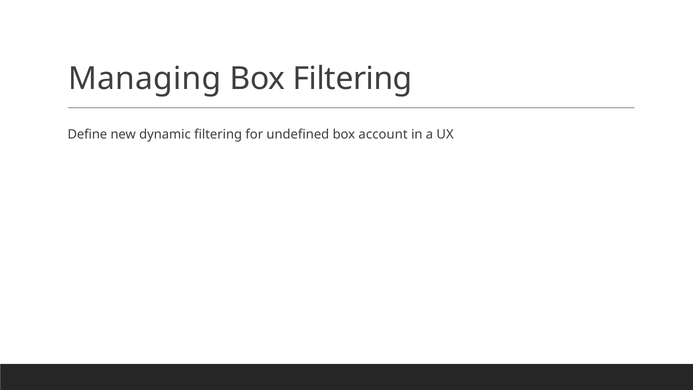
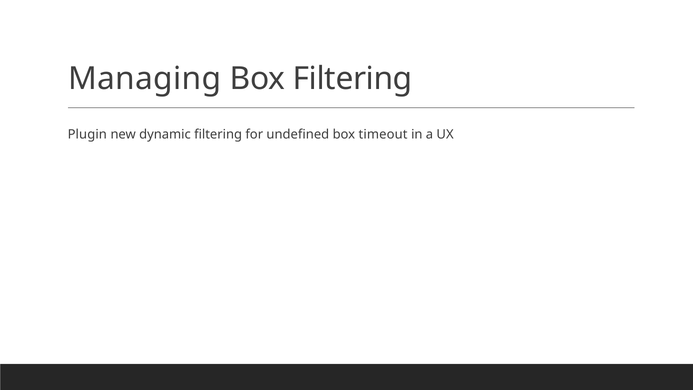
Define: Define -> Plugin (87, 134)
account: account -> timeout (383, 134)
